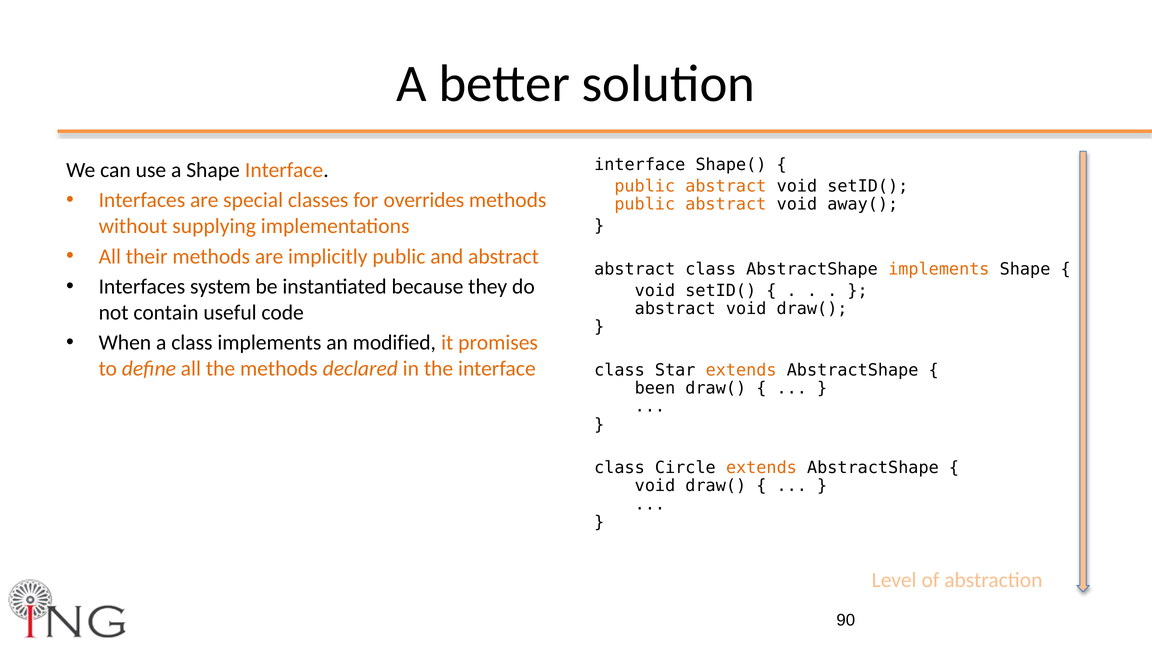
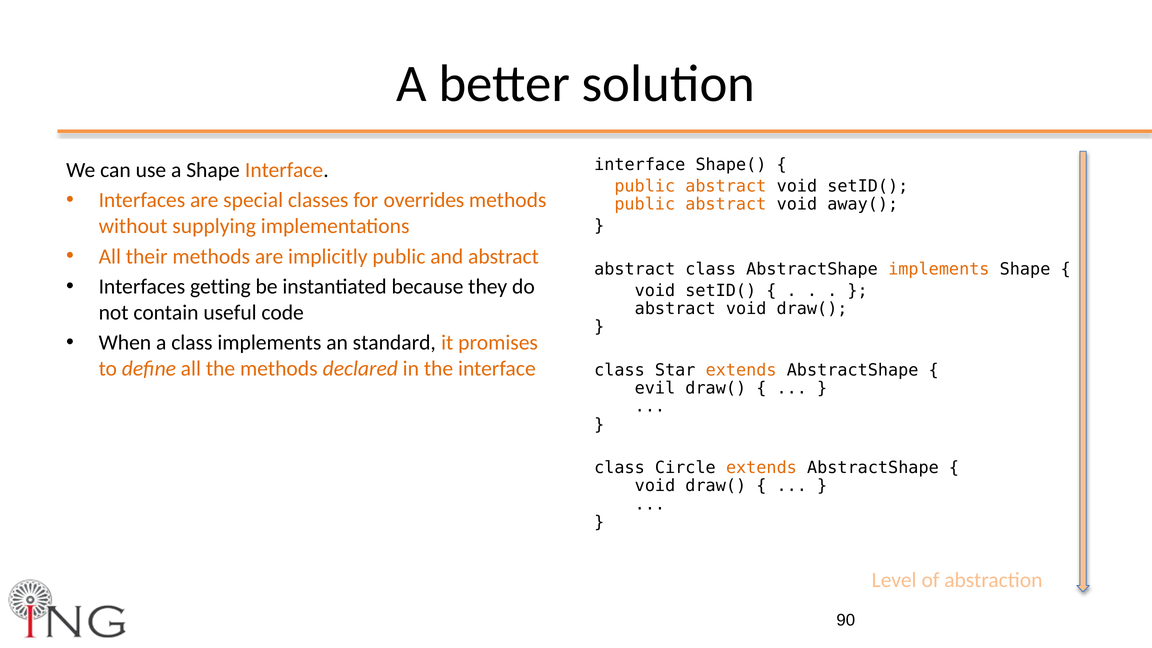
system: system -> getting (220, 287)
modified: modified -> standard (394, 343)
been: been -> evil (655, 388)
